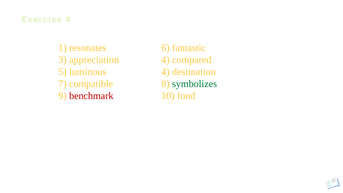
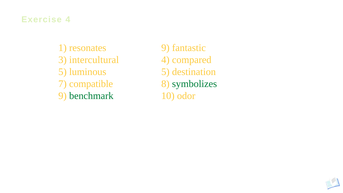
resonates 6: 6 -> 9 (165, 48)
appreciation: appreciation -> intercultural (94, 60)
luminous 4: 4 -> 5 (165, 72)
benchmark colour: red -> green (91, 96)
fond: fond -> odor (186, 96)
